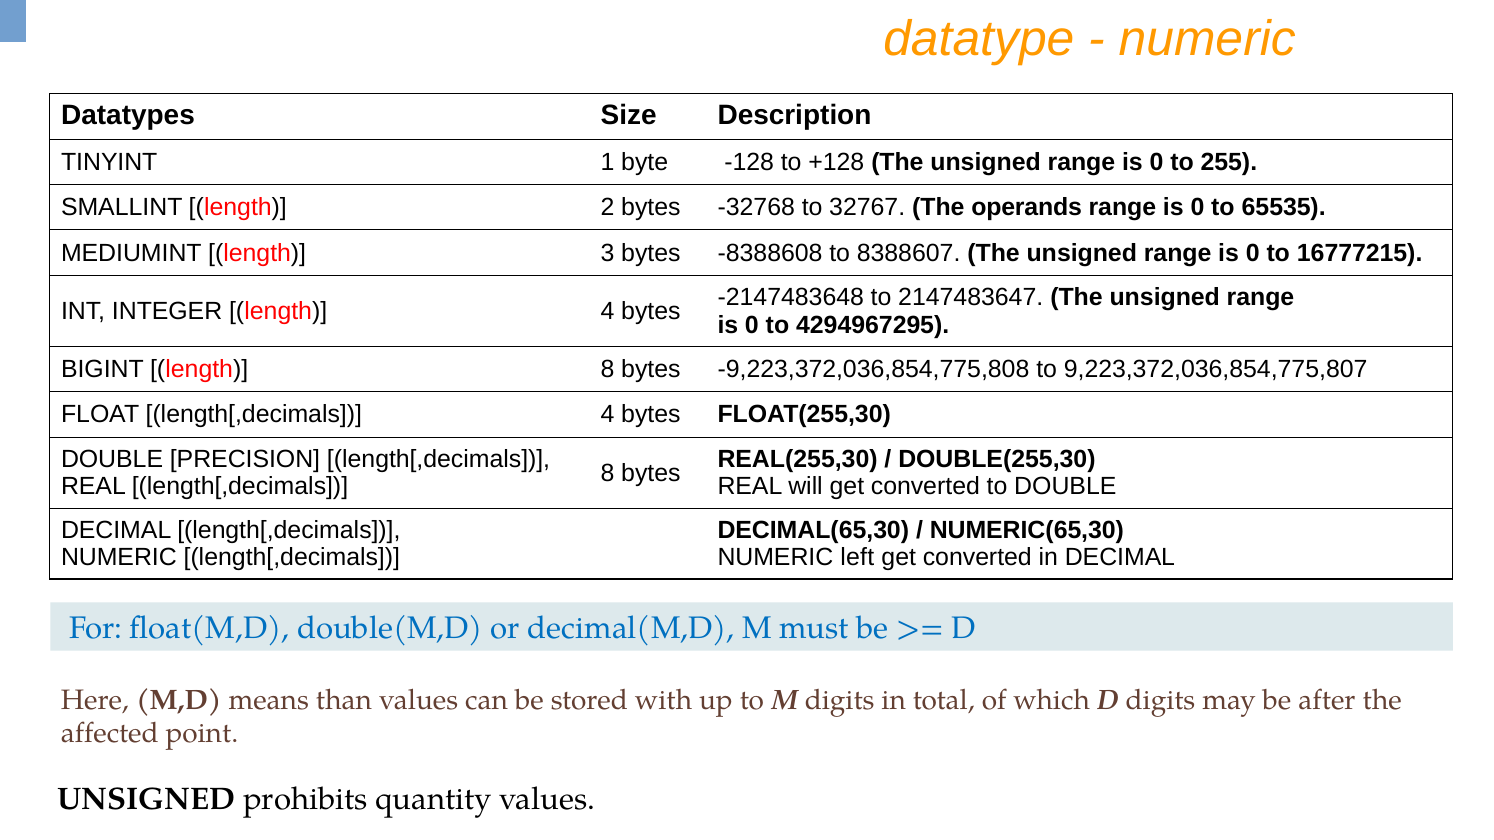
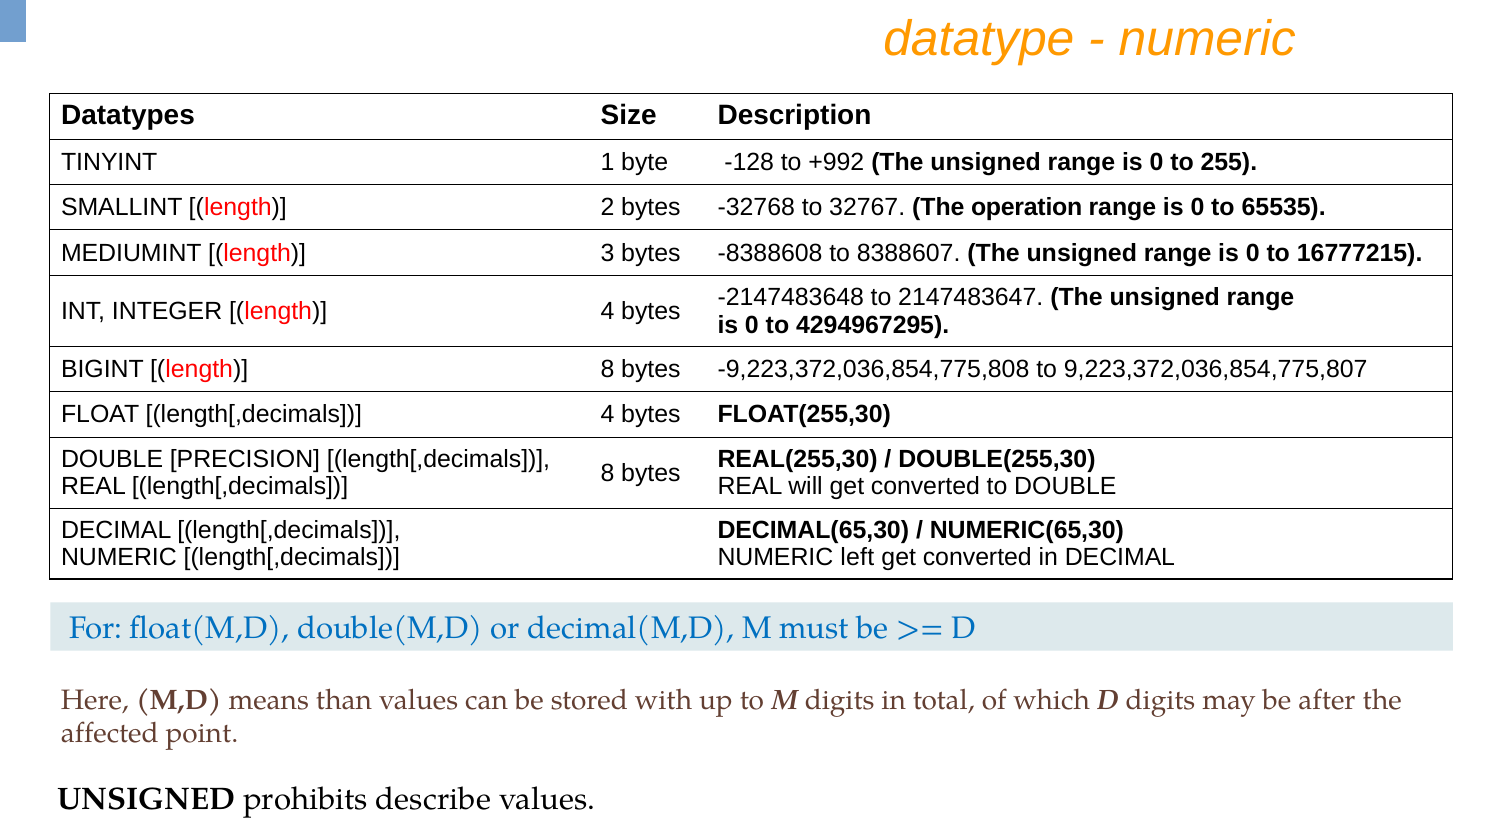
+128: +128 -> +992 (836, 162)
operands: operands -> operation (1027, 208)
quantity: quantity -> describe (433, 799)
